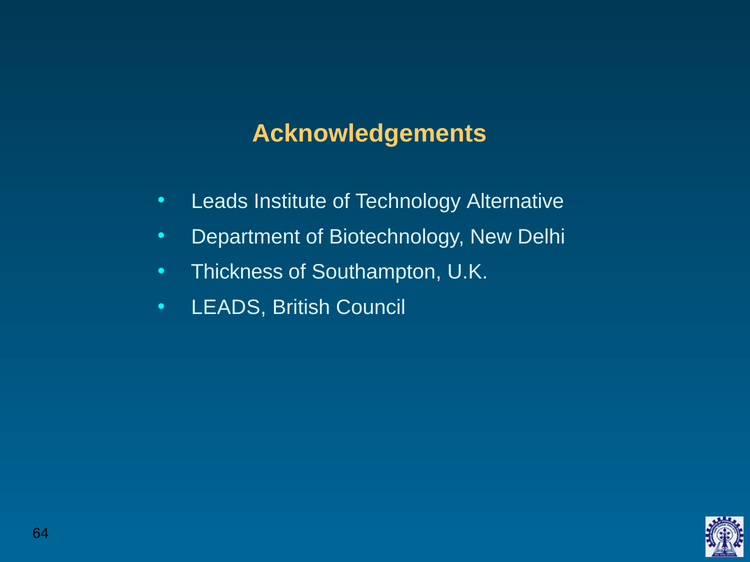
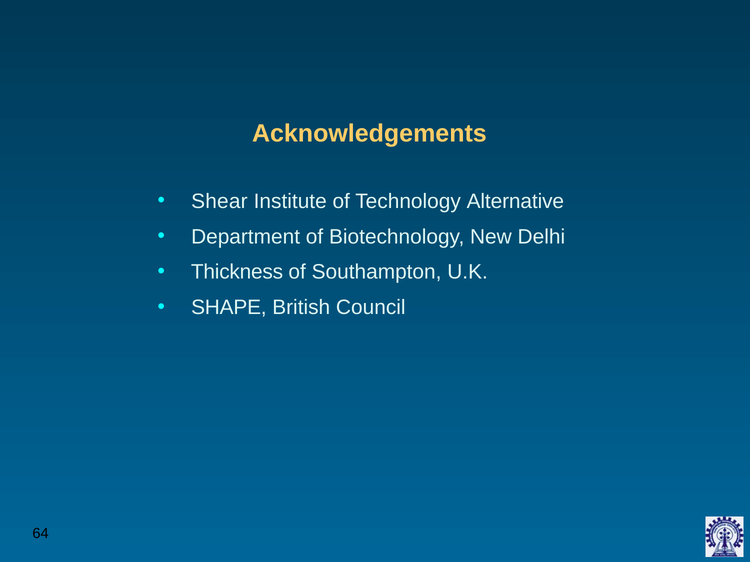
Leads: Leads -> Shear (219, 201)
LEADS: LEADS -> SHAPE (229, 308)
